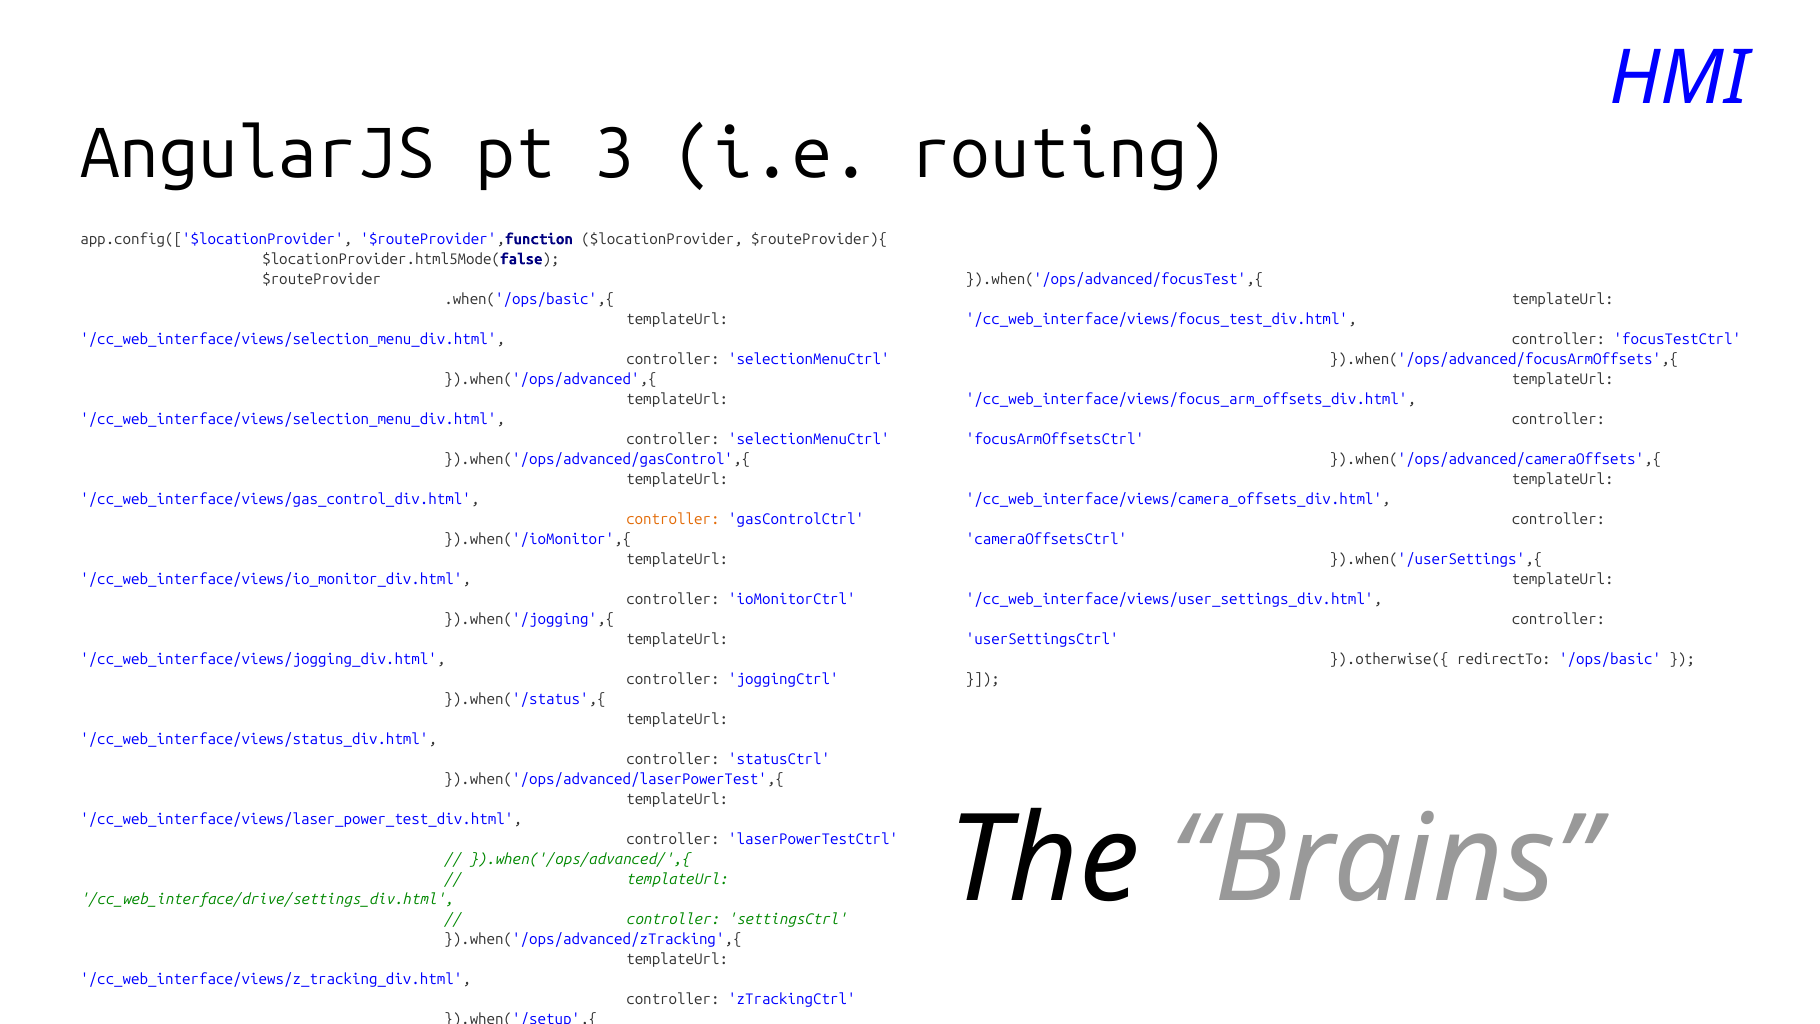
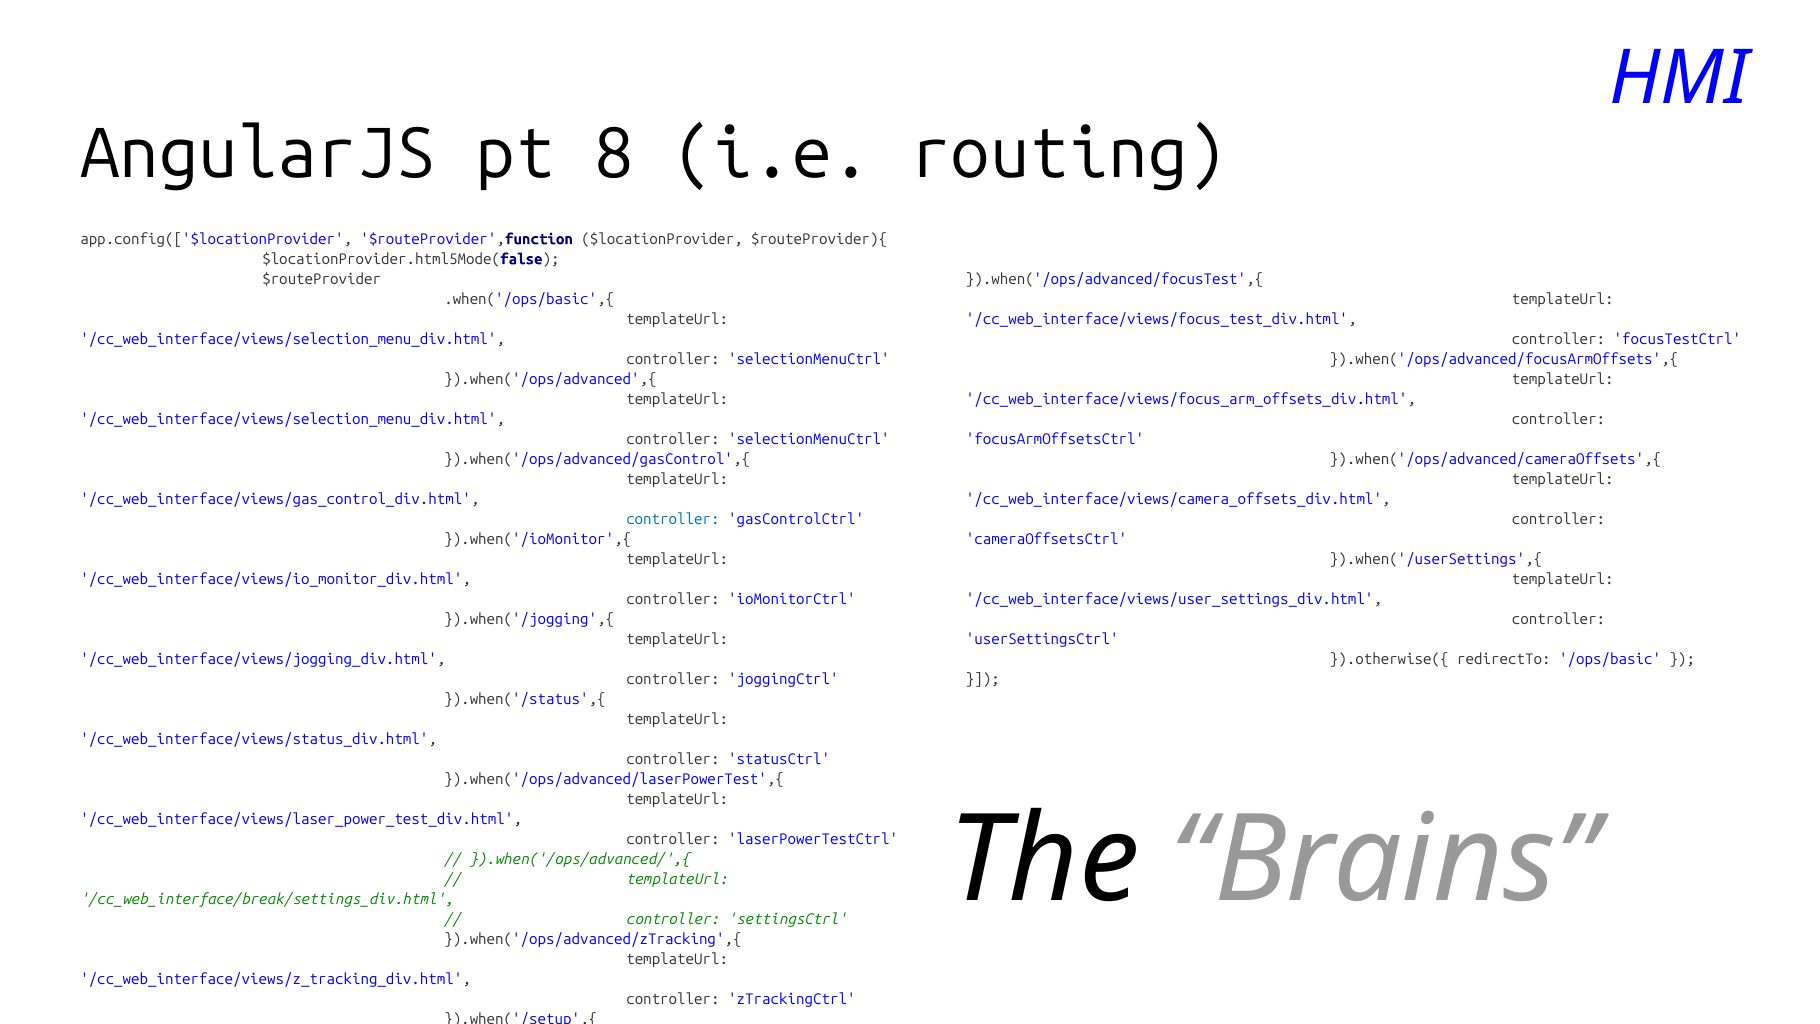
3: 3 -> 8 (614, 154)
controller colour: orange -> blue (673, 519)
/cc_web_interface/drive/settings_div.html: /cc_web_interface/drive/settings_div.html -> /cc_web_interface/break/settings_div.html (267, 899)
